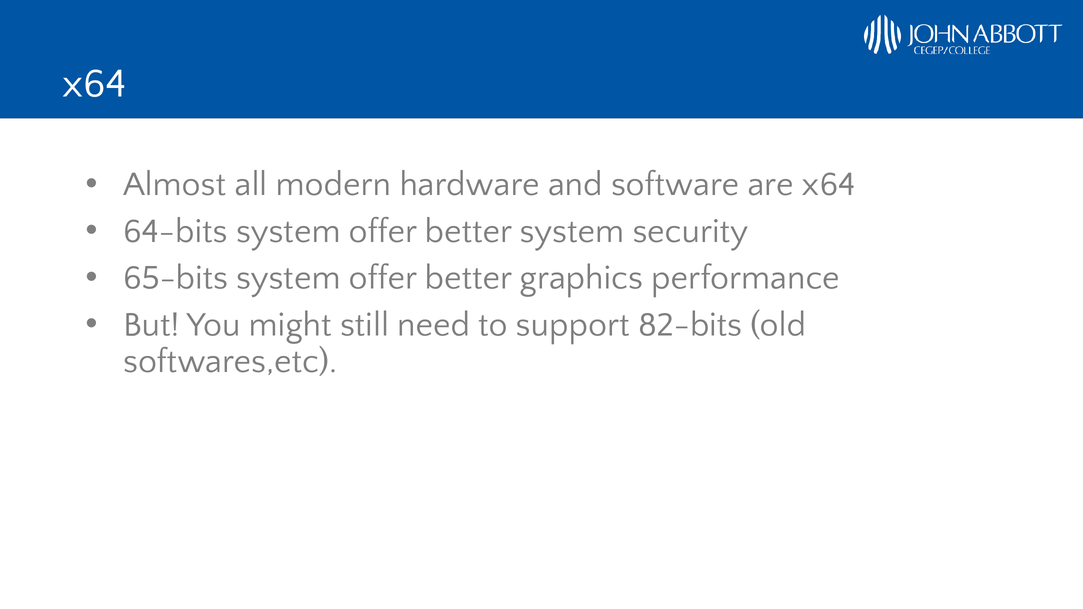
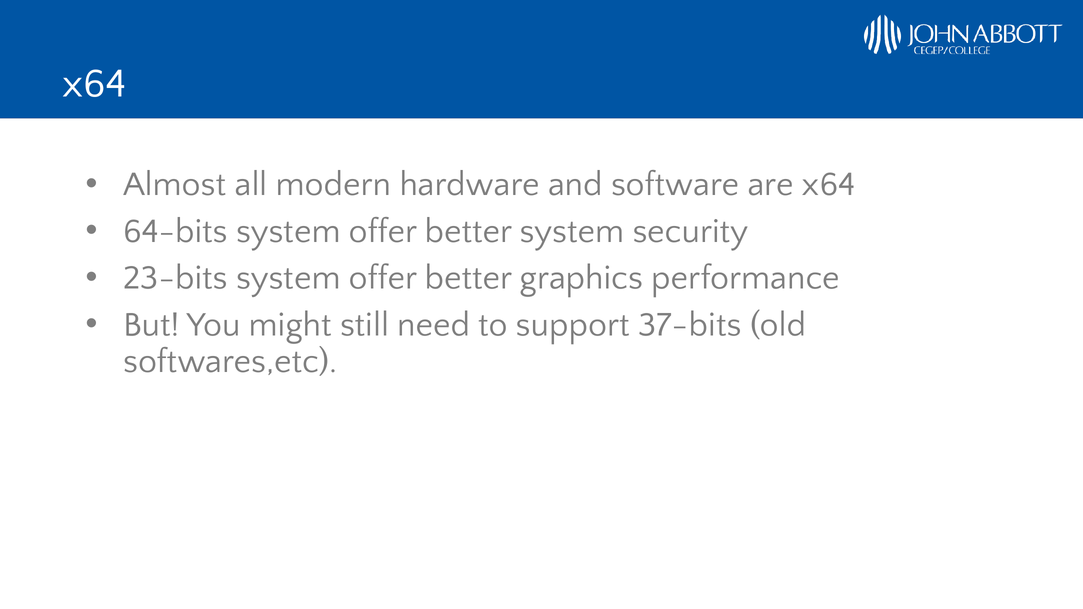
65-bits: 65-bits -> 23-bits (176, 278)
82-bits: 82-bits -> 37-bits (690, 324)
